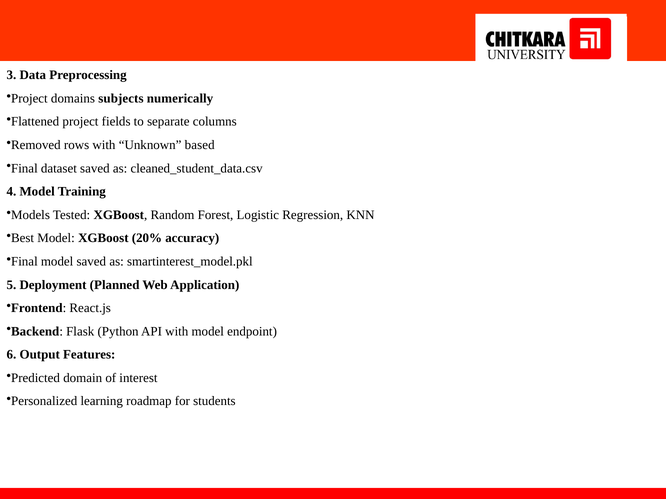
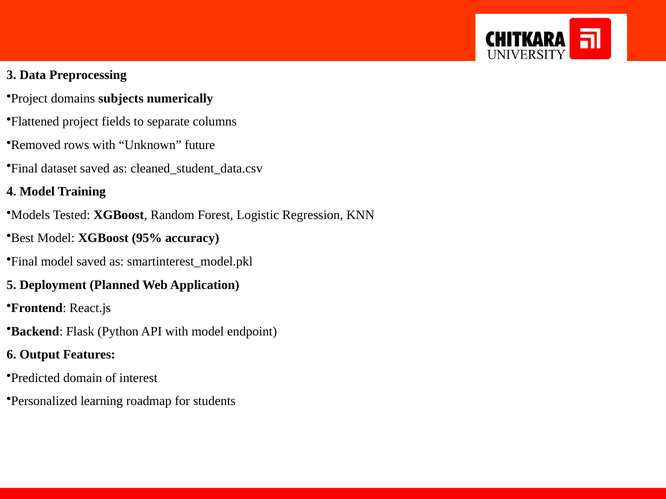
based: based -> future (200, 145)
20%: 20% -> 95% (147, 238)
